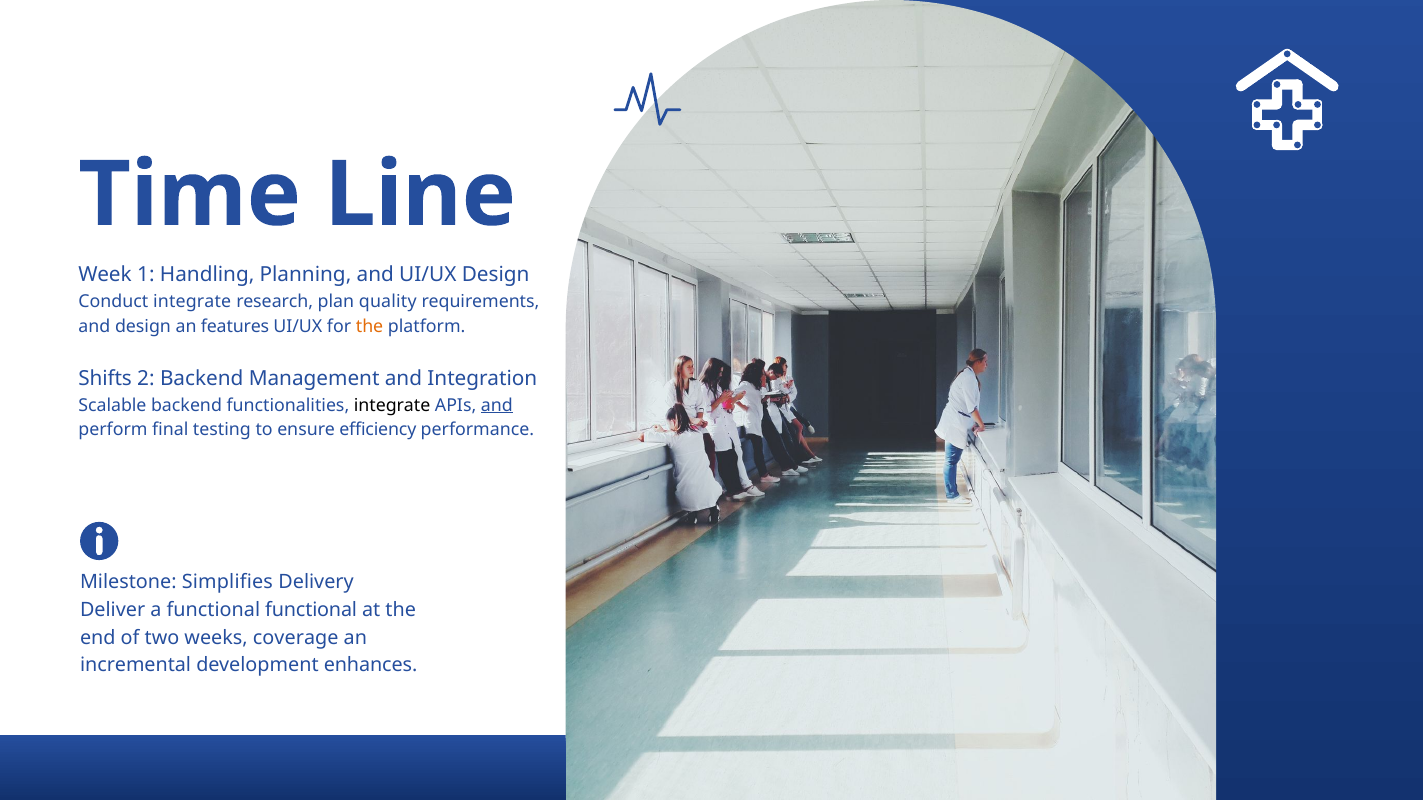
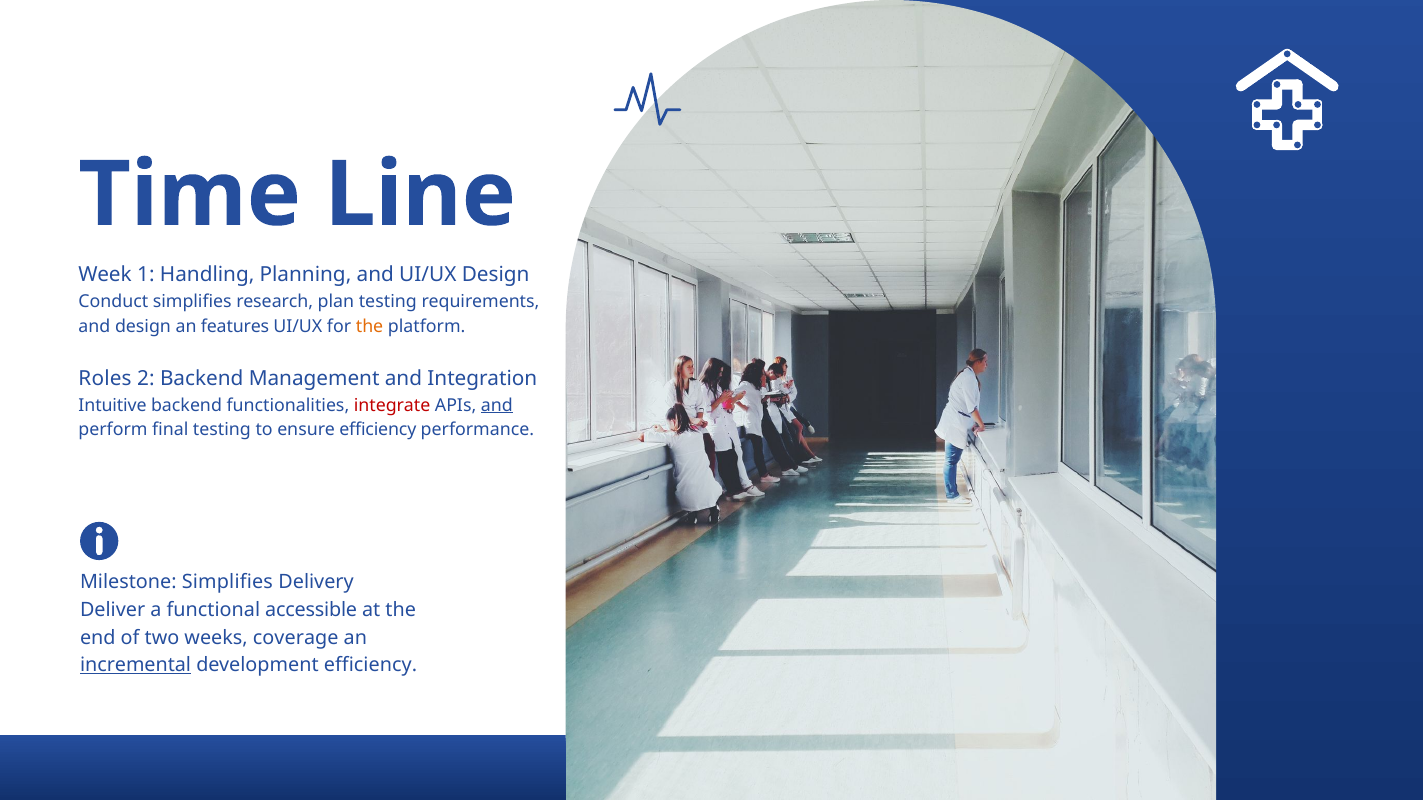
Conduct integrate: integrate -> simplifies (192, 302)
plan quality: quality -> testing (388, 302)
Shifts: Shifts -> Roles (105, 379)
Scalable: Scalable -> Intuitive (113, 405)
integrate colour: black -> red (392, 405)
functional functional: functional -> accessible (311, 610)
incremental underline: none -> present (136, 666)
development enhances: enhances -> efficiency (370, 666)
